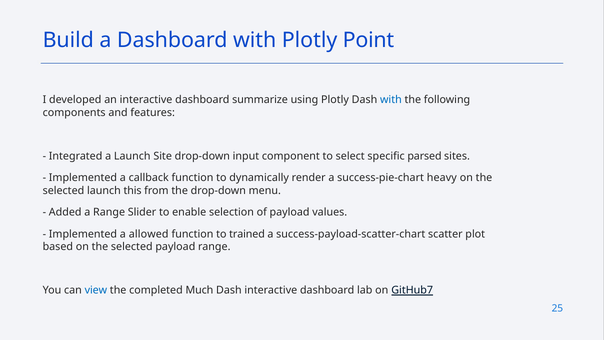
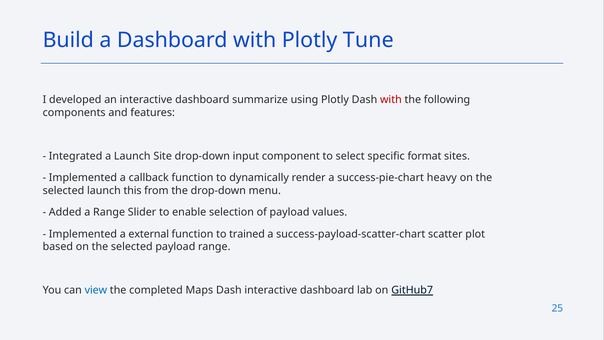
Point: Point -> Tune (368, 40)
with colour: blue -> red (391, 100)
parsed: parsed -> format (424, 156)
allowed: allowed -> external (149, 234)
Much: Much -> Maps (199, 290)
